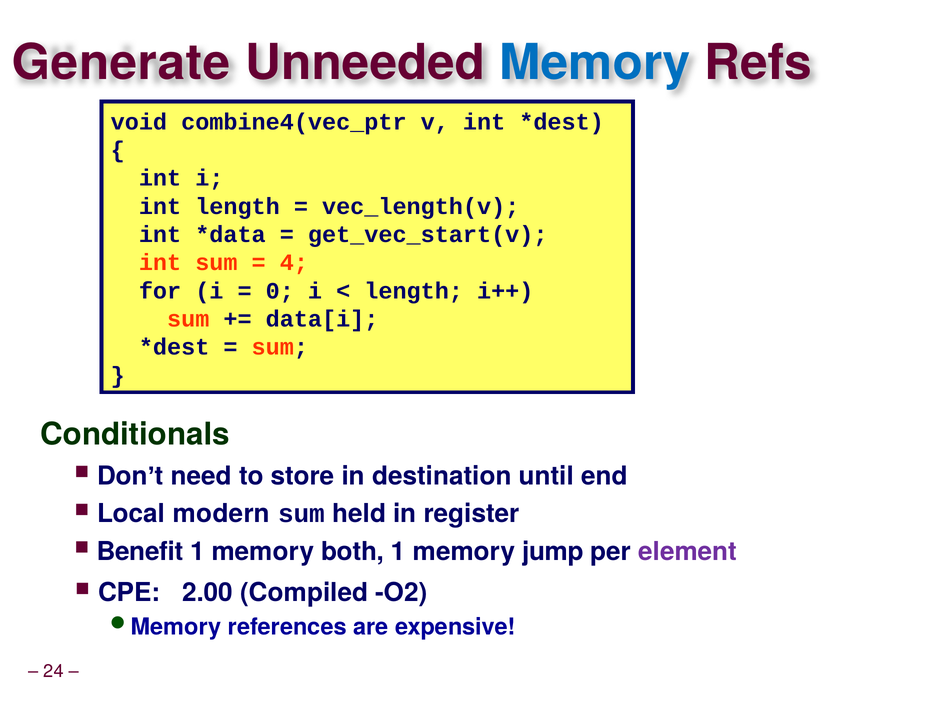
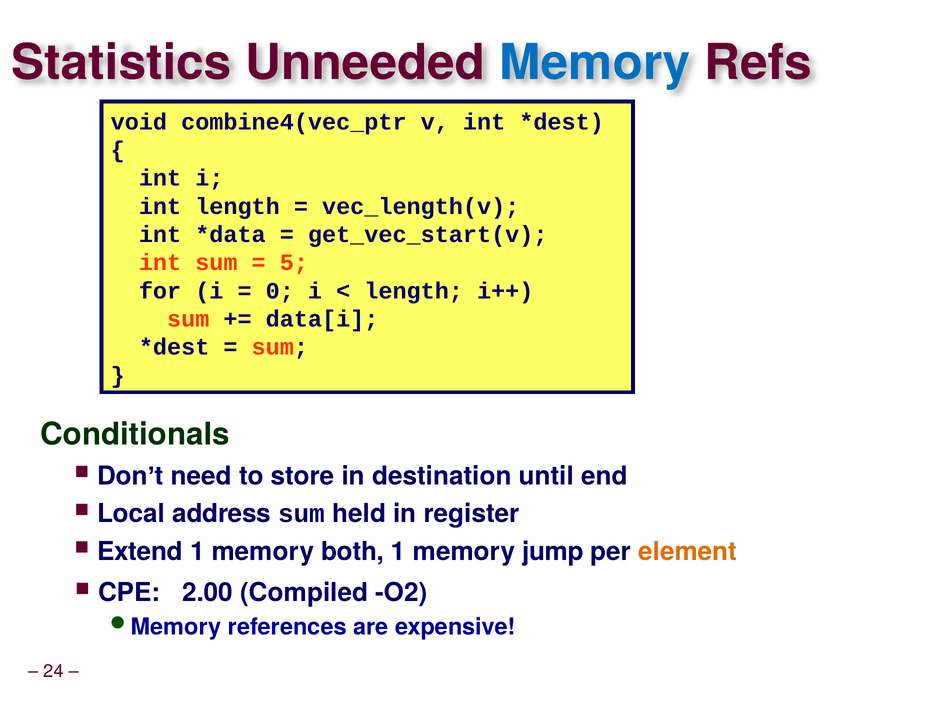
Generate: Generate -> Statistics (121, 63)
4: 4 -> 5 (294, 263)
modern: modern -> address (222, 514)
Benefit: Benefit -> Extend (140, 552)
element colour: purple -> orange (688, 552)
